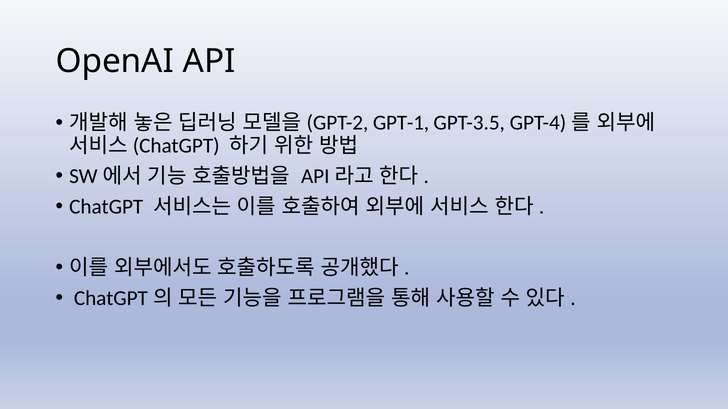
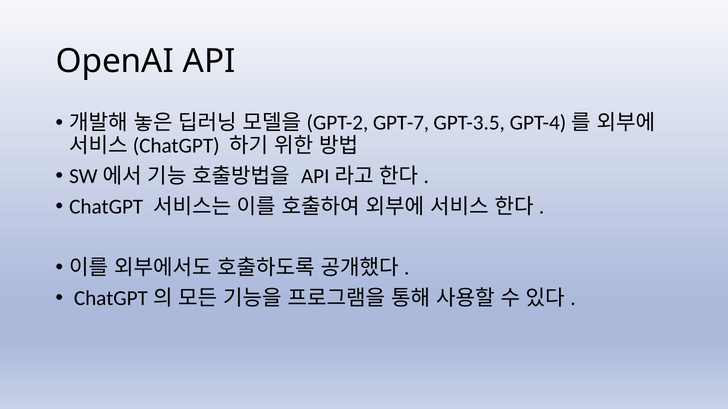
GPT-1: GPT-1 -> GPT-7 (401, 123)
